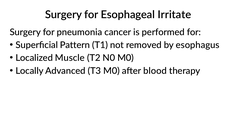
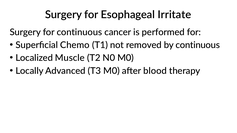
for pneumonia: pneumonia -> continuous (79, 32)
Pattern: Pattern -> Chemo (75, 45)
by esophagus: esophagus -> continuous (198, 45)
